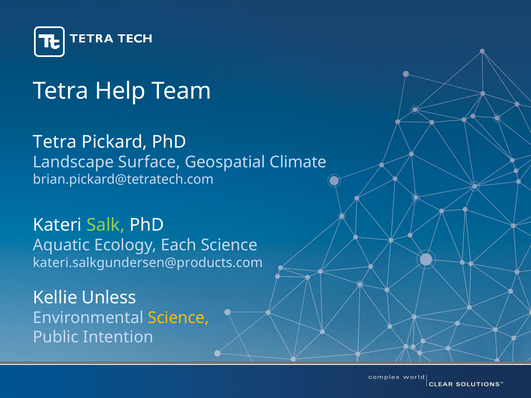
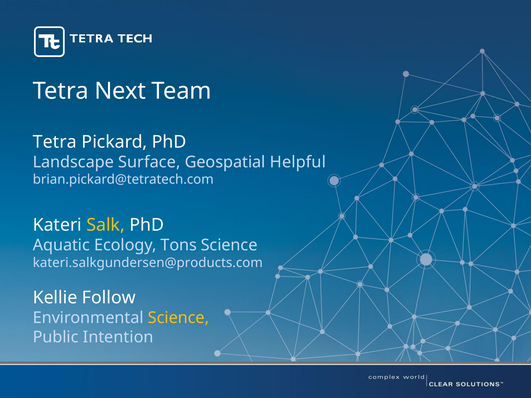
Help: Help -> Next (120, 91)
Climate: Climate -> Helpful (298, 162)
Salk colour: light green -> yellow (106, 225)
Each: Each -> Tons (179, 245)
Unless: Unless -> Follow (109, 298)
